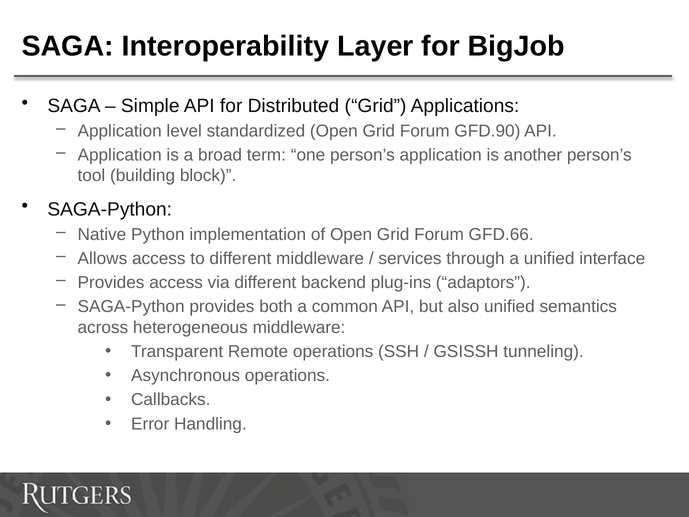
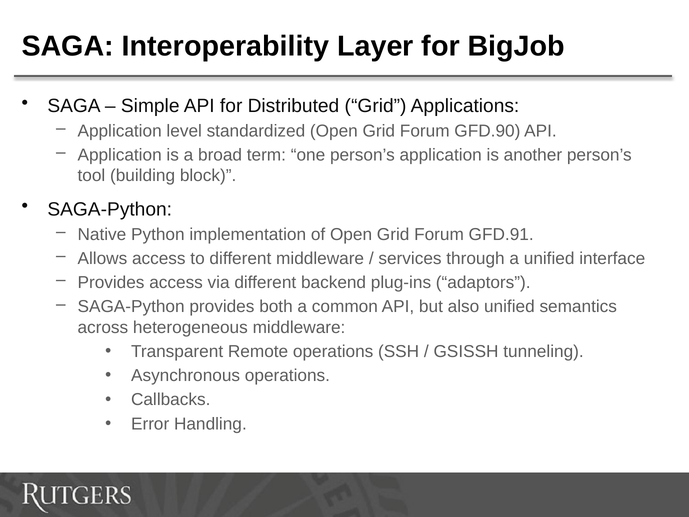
GFD.66: GFD.66 -> GFD.91 (501, 234)
